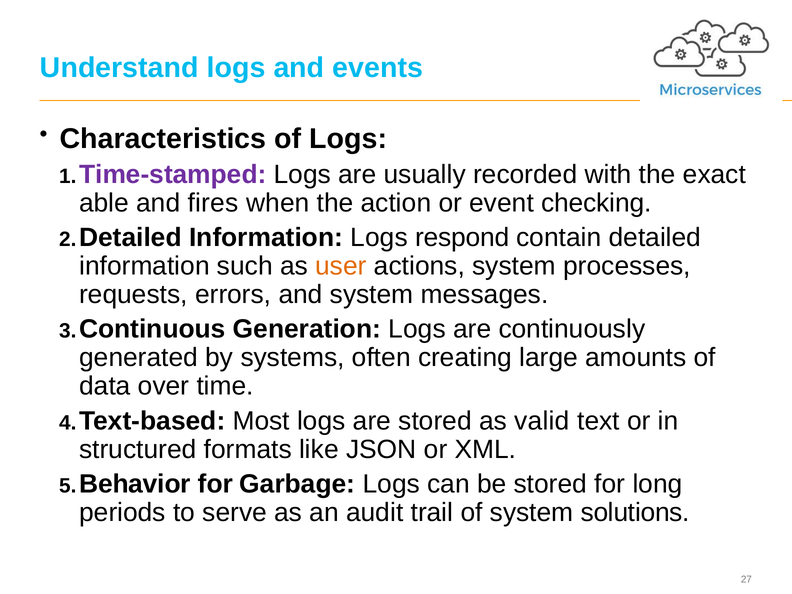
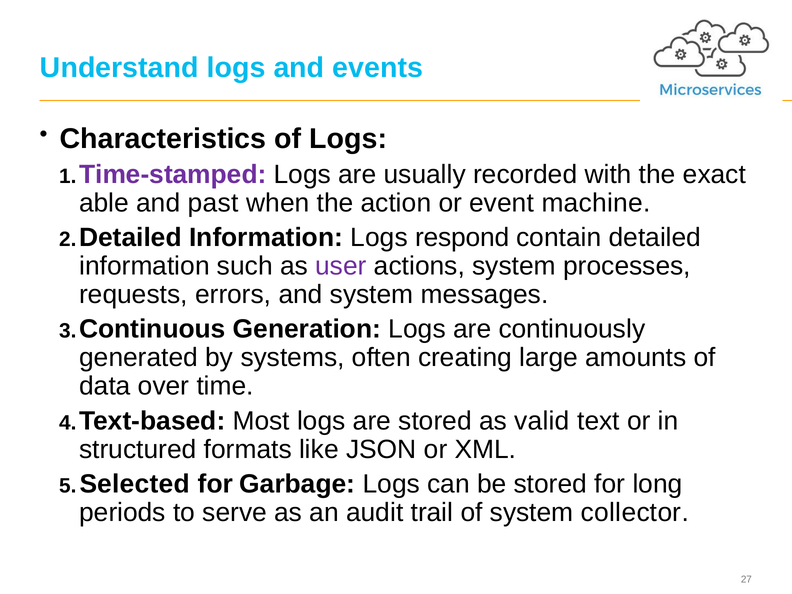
fires: fires -> past (213, 203)
checking: checking -> machine (596, 203)
user colour: orange -> purple (341, 266)
Behavior: Behavior -> Selected (135, 484)
solutions: solutions -> collector (635, 513)
